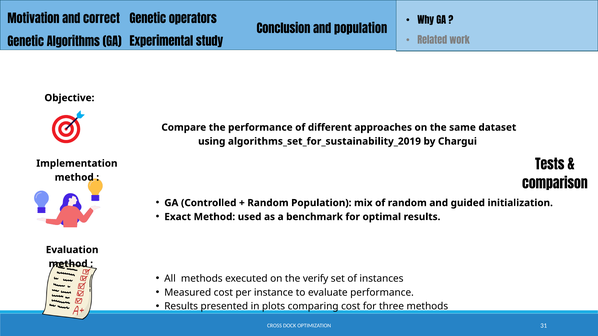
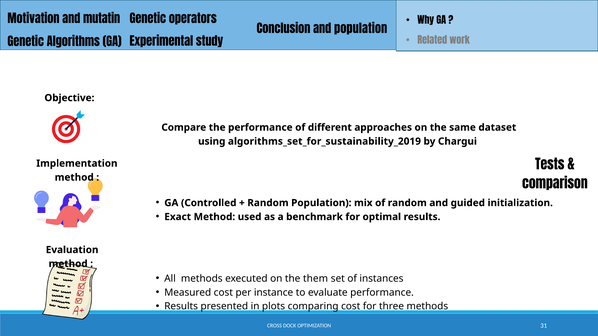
correct: correct -> mutatin (102, 19)
verify: verify -> them (316, 279)
